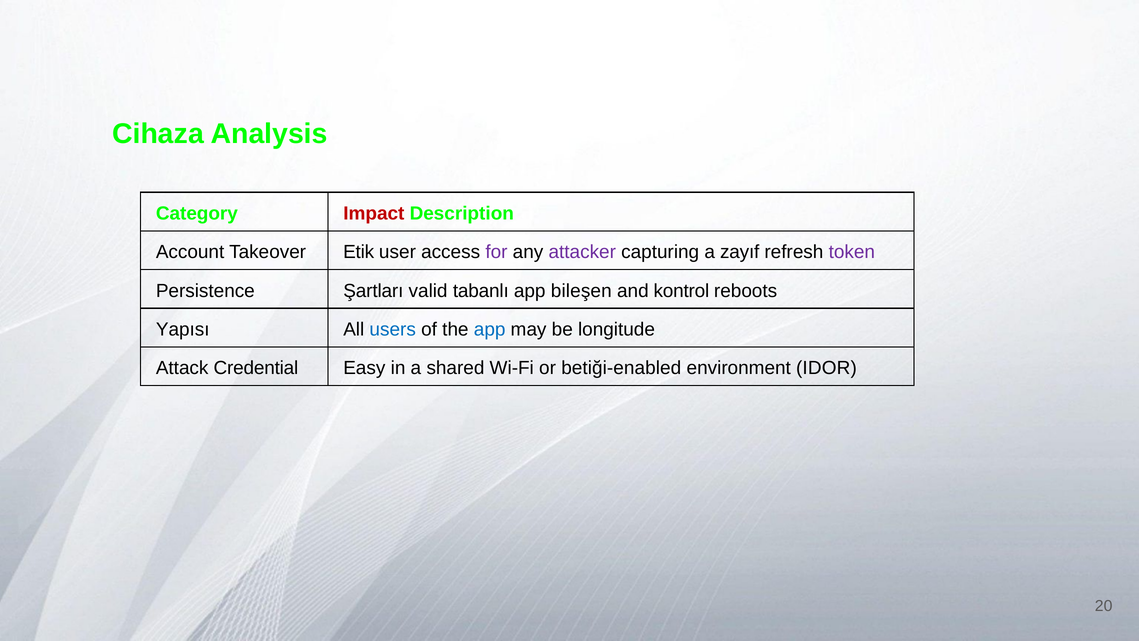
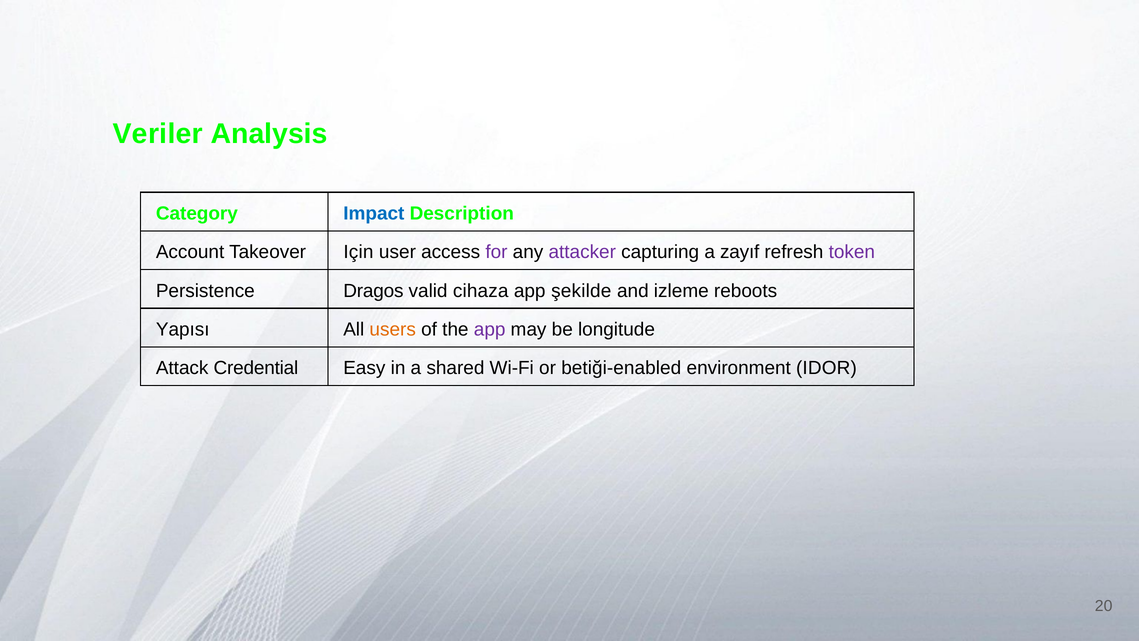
Cihaza: Cihaza -> Veriler (158, 134)
Impact colour: red -> blue (374, 213)
Etik: Etik -> Için (358, 252)
Şartları: Şartları -> Dragos (373, 291)
tabanlı: tabanlı -> cihaza (481, 291)
bileşen: bileşen -> şekilde (581, 291)
kontrol: kontrol -> izleme (681, 291)
users colour: blue -> orange (393, 329)
app colour: blue -> purple (490, 329)
